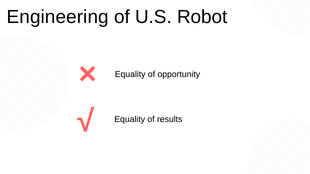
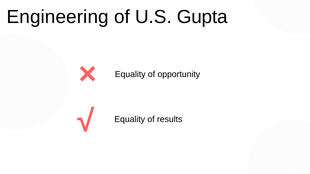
Robot: Robot -> Gupta (202, 17)
